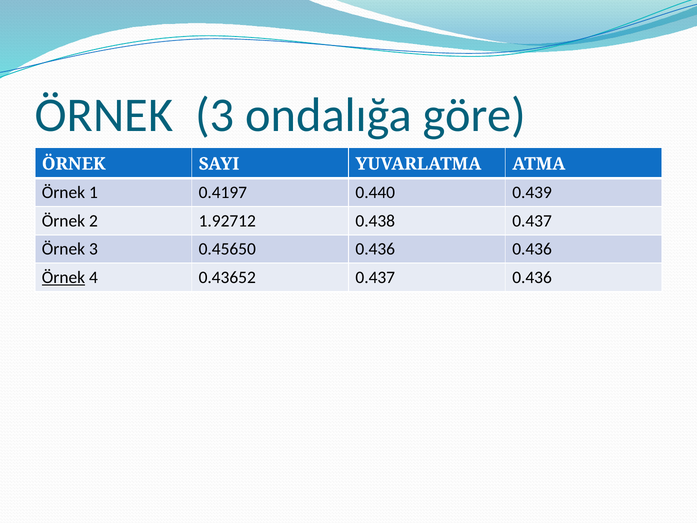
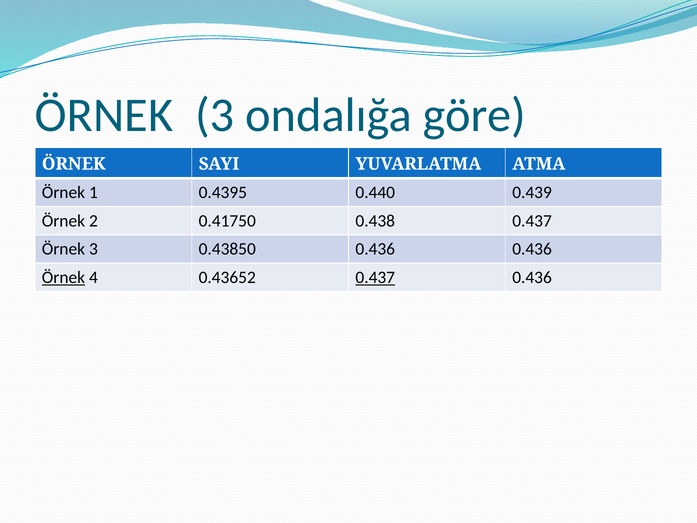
0.4197: 0.4197 -> 0.4395 (223, 193)
1.92712: 1.92712 -> 0.41750 (227, 221)
0.45650: 0.45650 -> 0.43850 (227, 249)
0.437 underline: none -> present (375, 277)
